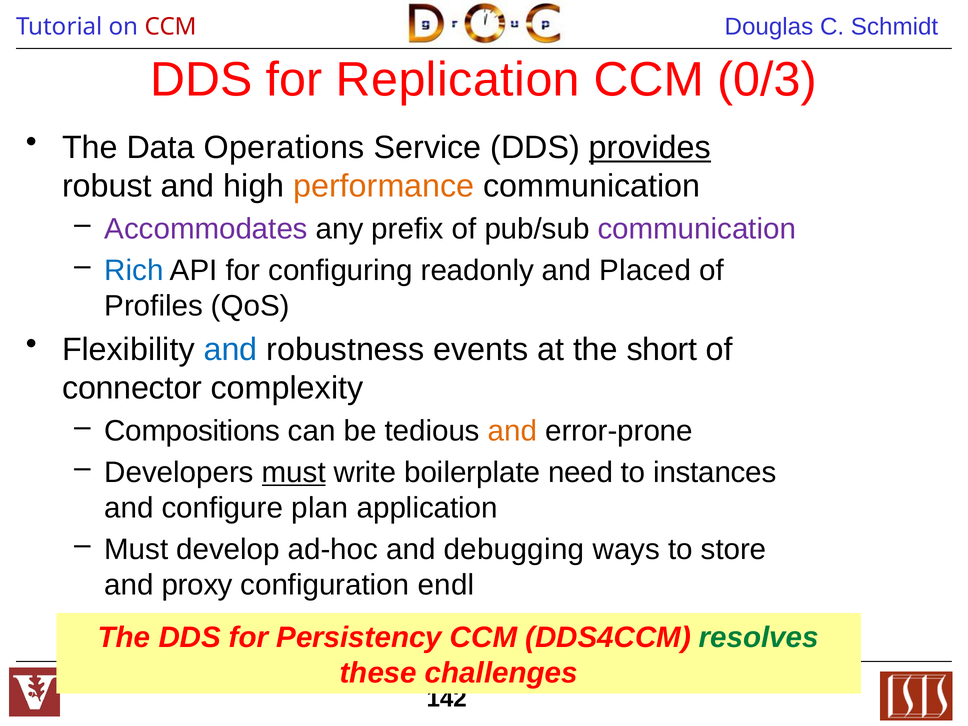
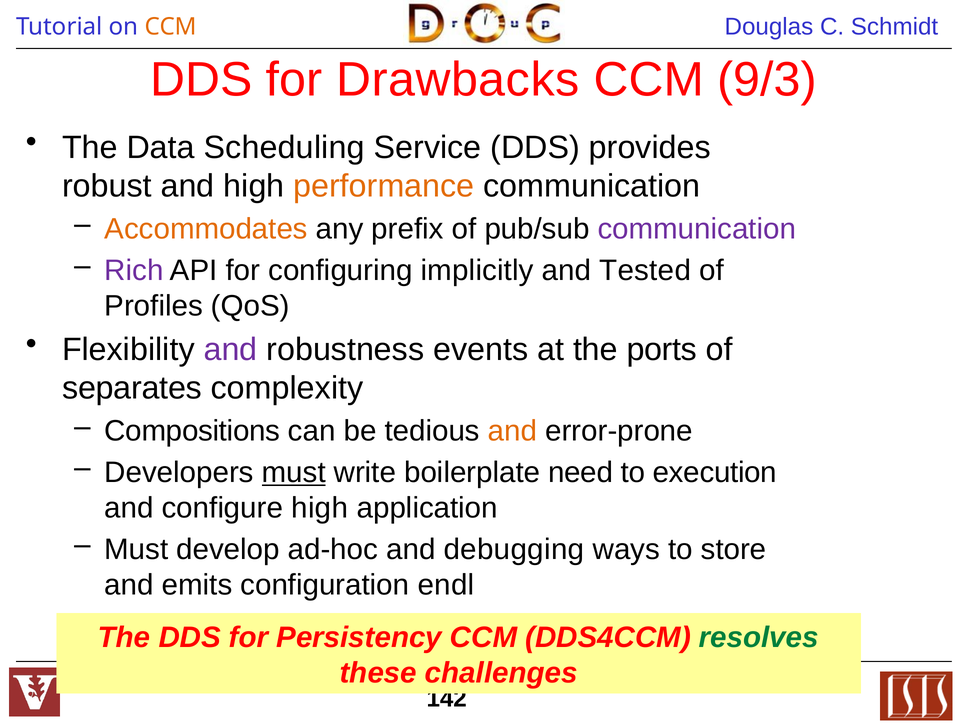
CCM colour: red -> orange (171, 27)
Replication: Replication -> Drawbacks (458, 80)
0/3: 0/3 -> 9/3 (767, 80)
Operations: Operations -> Scheduling (284, 147)
provides underline: present -> none (650, 147)
Accommodates colour: purple -> orange (206, 229)
Rich colour: blue -> purple (134, 270)
readonly: readonly -> implicitly (477, 270)
Placed: Placed -> Tested (645, 270)
and colour: blue -> purple (230, 350)
short: short -> ports (662, 350)
connector: connector -> separates (132, 388)
instances: instances -> execution (715, 473)
configure plan: plan -> high (320, 508)
proxy: proxy -> emits (197, 585)
